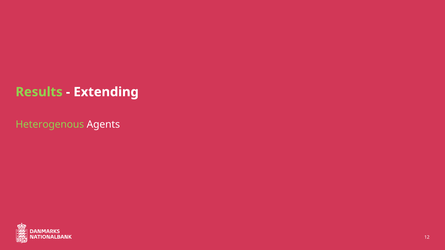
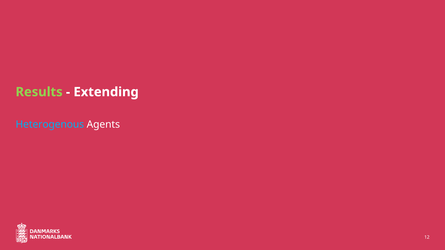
Heterogenous colour: light green -> light blue (50, 125)
